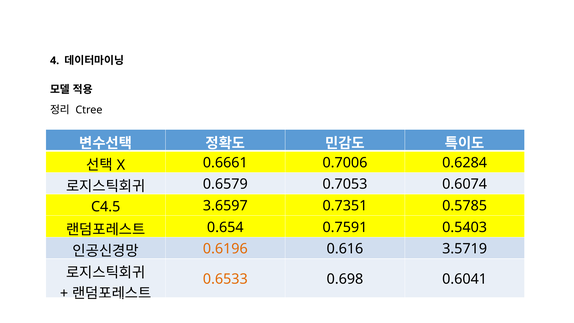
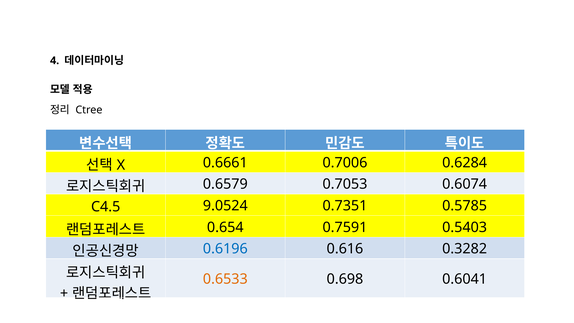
3.6597: 3.6597 -> 9.0524 (225, 206)
0.6196 colour: orange -> blue (225, 249)
3.5719: 3.5719 -> 0.3282 (465, 249)
